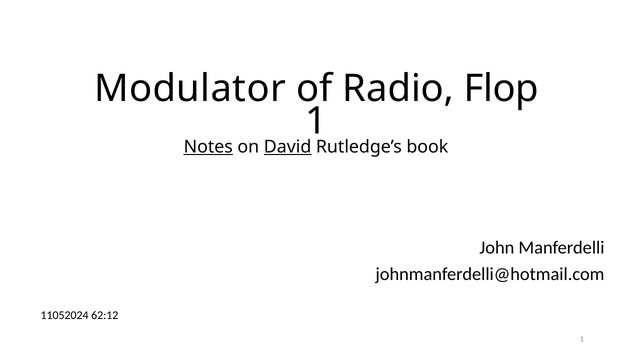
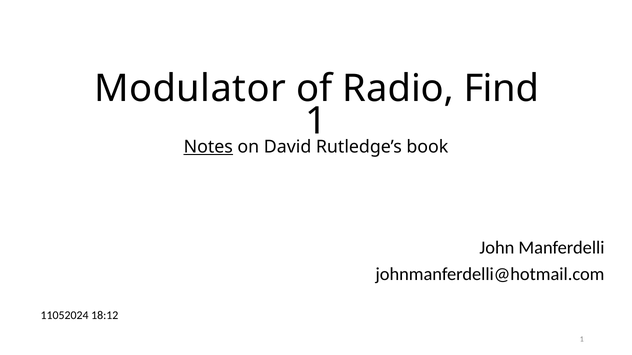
Flop: Flop -> Find (501, 89)
David underline: present -> none (288, 147)
62:12: 62:12 -> 18:12 (105, 316)
